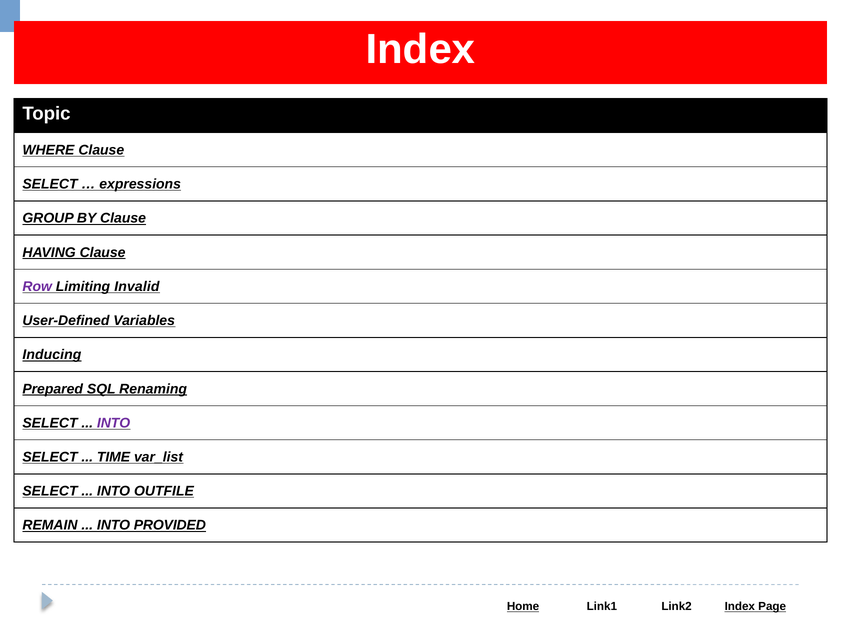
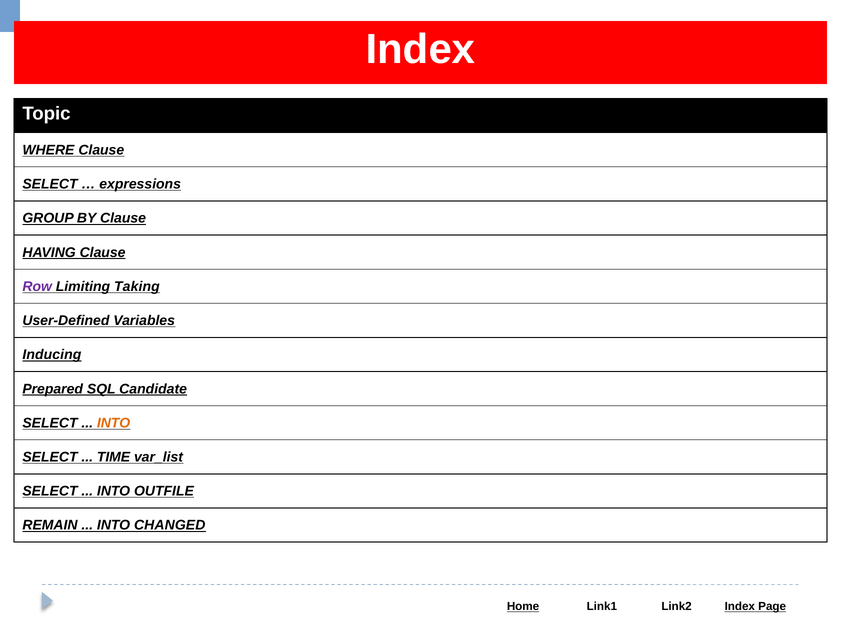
Invalid: Invalid -> Taking (137, 286)
Renaming: Renaming -> Candidate (153, 389)
INTO colour: purple -> orange (114, 423)
PROVIDED: PROVIDED -> CHANGED (170, 525)
